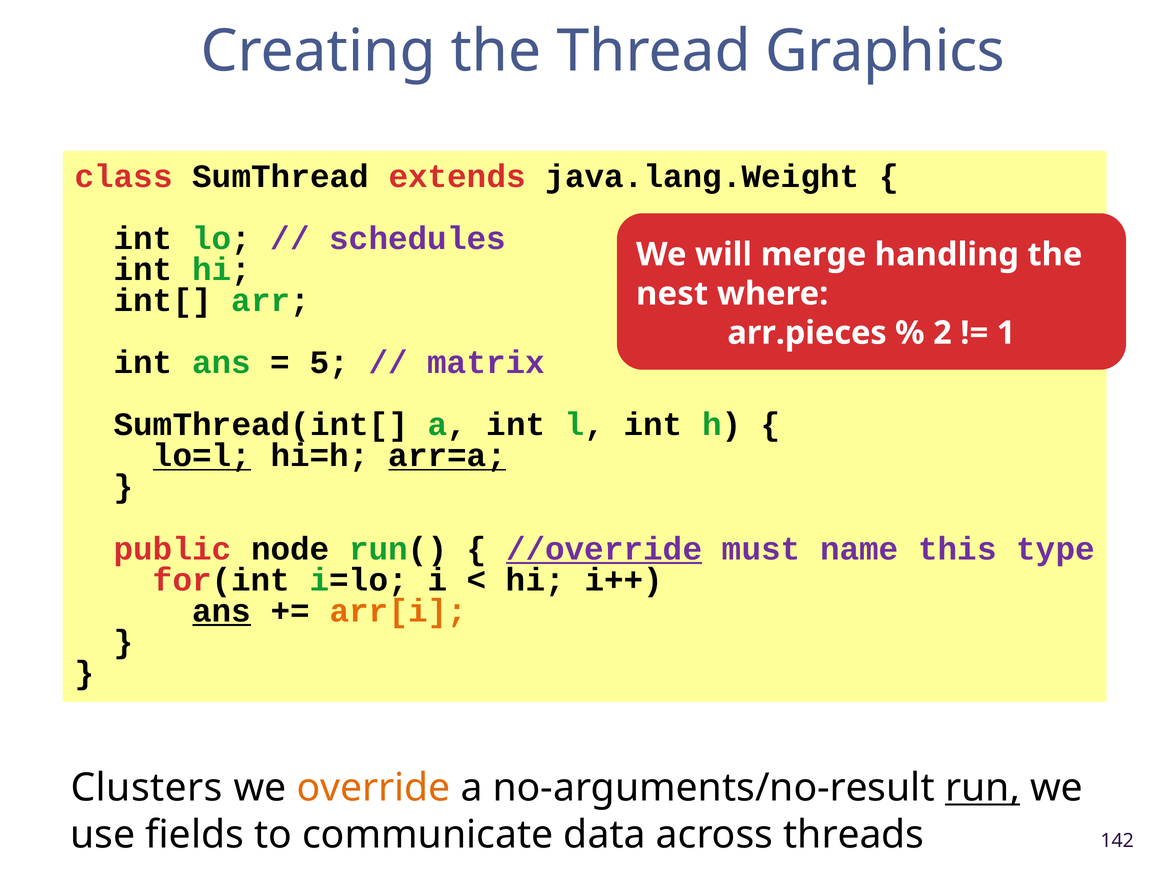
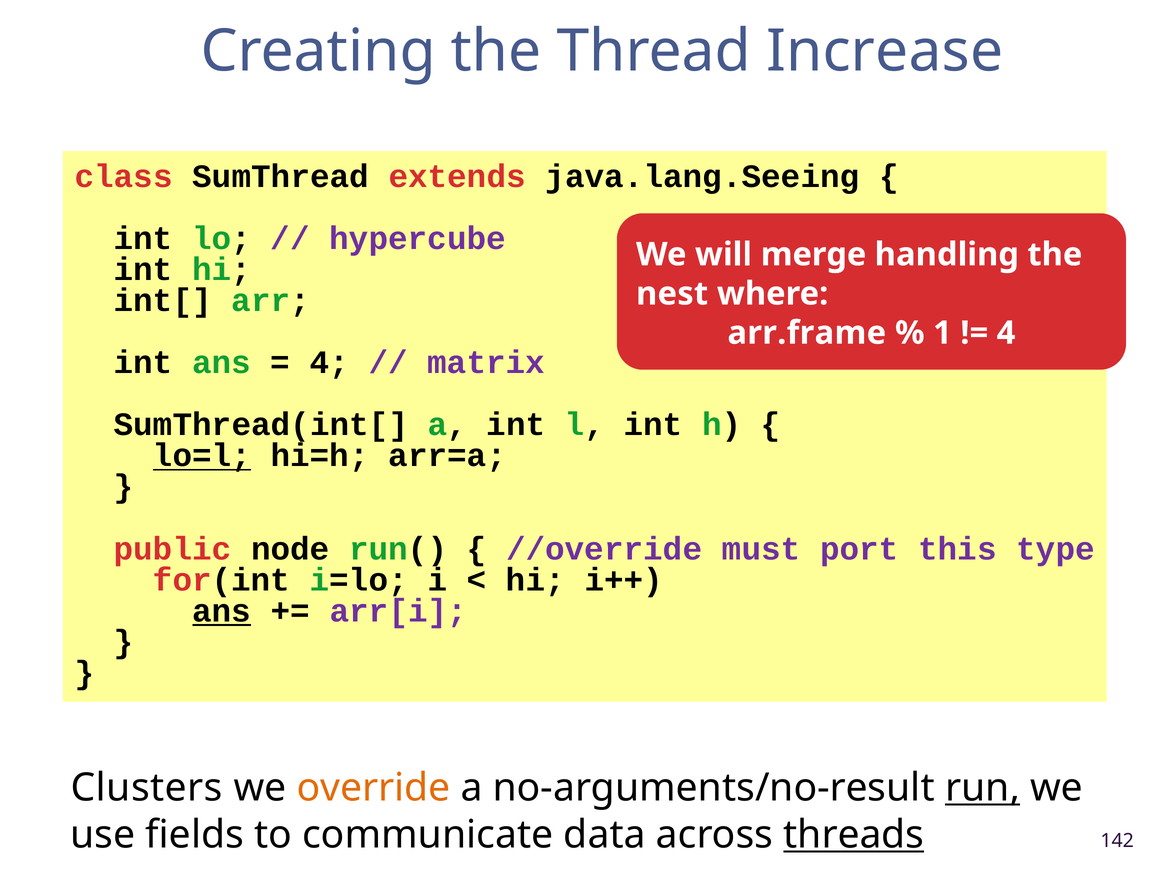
Graphics: Graphics -> Increase (885, 51)
java.lang.Weight: java.lang.Weight -> java.lang.Seeing (702, 176)
schedules: schedules -> hypercube (418, 238)
arr.pieces: arr.pieces -> arr.frame (807, 333)
2: 2 -> 1 (942, 333)
1: 1 -> 4 (1006, 333)
5: 5 -> 4 (329, 362)
arr=a underline: present -> none (447, 455)
//override underline: present -> none (604, 548)
name: name -> port (859, 548)
arr[i colour: orange -> purple (398, 610)
threads underline: none -> present (854, 834)
